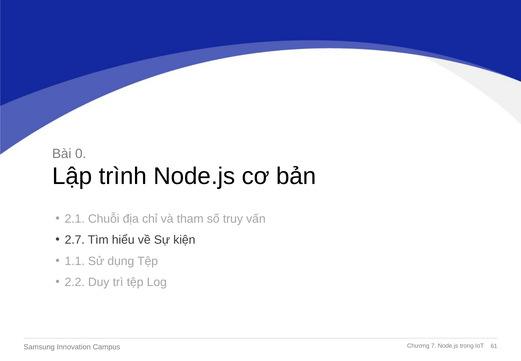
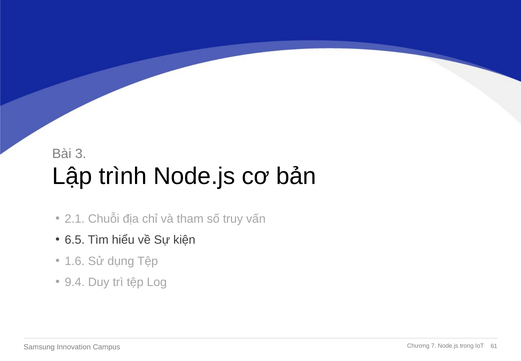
0: 0 -> 3 (81, 154)
2.7: 2.7 -> 6.5 (75, 240)
1.1: 1.1 -> 1.6 (75, 261)
2.2: 2.2 -> 9.4 (75, 282)
